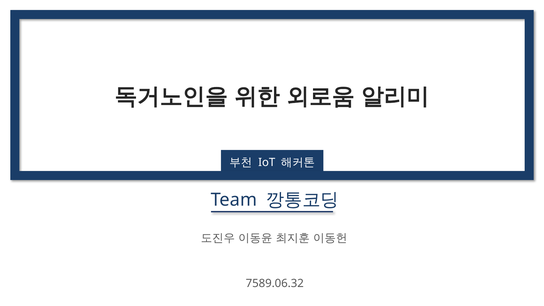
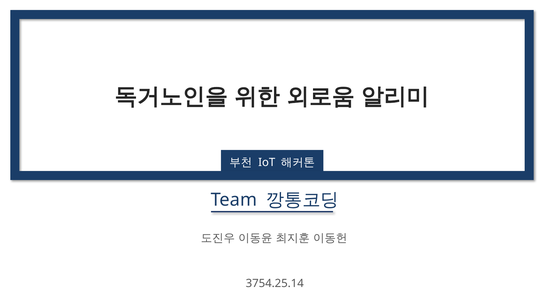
7589.06.32: 7589.06.32 -> 3754.25.14 (275, 283)
